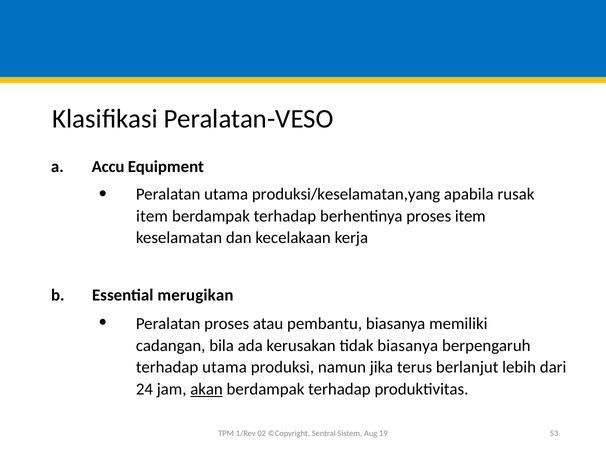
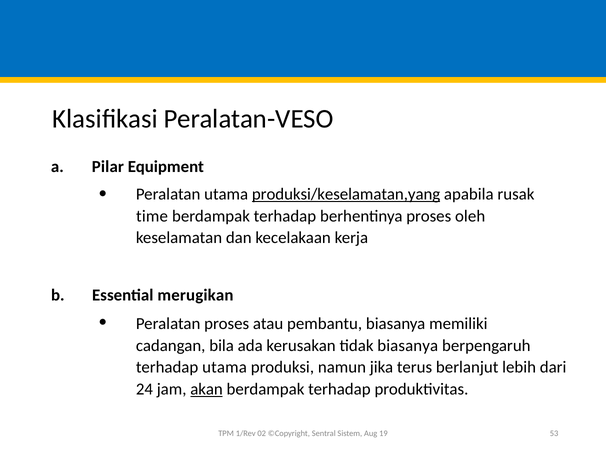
Accu: Accu -> Pilar (108, 167)
produksi/keselamatan,yang underline: none -> present (346, 194)
item: item -> time (152, 216)
proses item: item -> oleh (470, 216)
